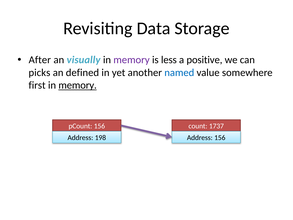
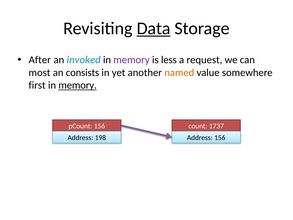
Data underline: none -> present (154, 28)
visually: visually -> invoked (84, 60)
positive: positive -> request (204, 60)
picks: picks -> most (39, 73)
defined: defined -> consists (83, 73)
named colour: blue -> orange (179, 73)
